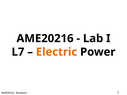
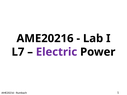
Electric colour: orange -> purple (57, 52)
